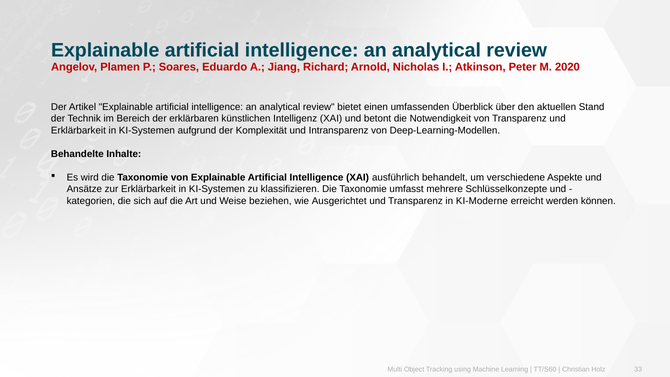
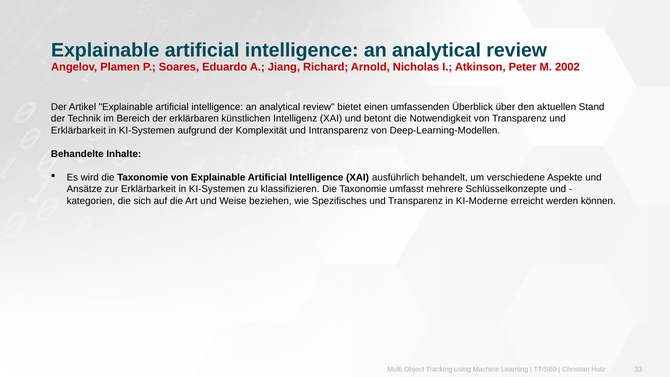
2020: 2020 -> 2002 (567, 67)
Ausgerichtet: Ausgerichtet -> Spezifisches (339, 201)
